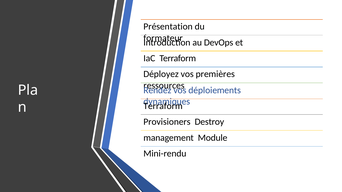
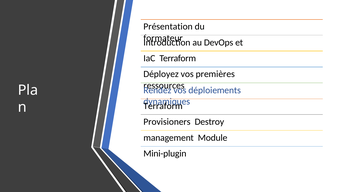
Mini-rendu: Mini-rendu -> Mini-plugin (165, 154)
